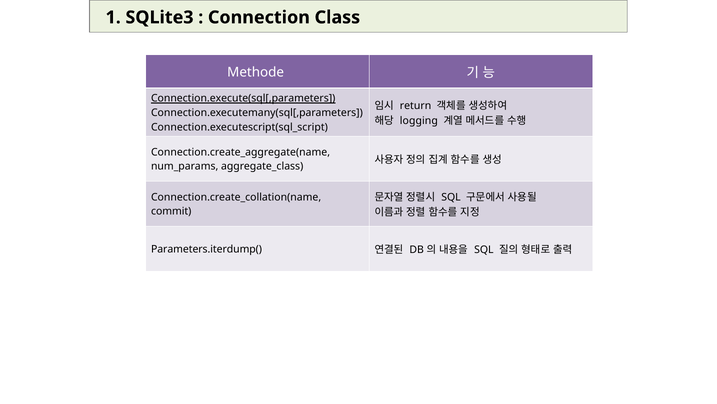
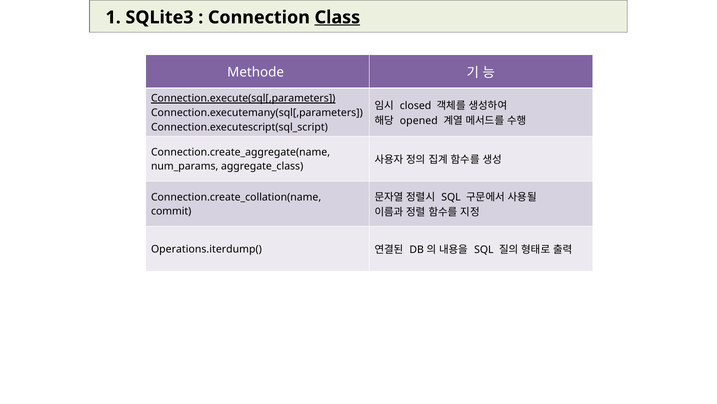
Class underline: none -> present (337, 17)
return: return -> closed (416, 105)
logging: logging -> opened (419, 121)
Parameters.iterdump(: Parameters.iterdump( -> Operations.iterdump( (206, 249)
